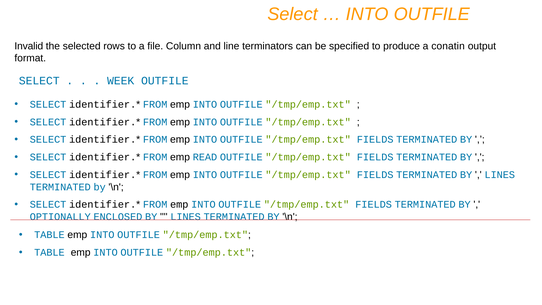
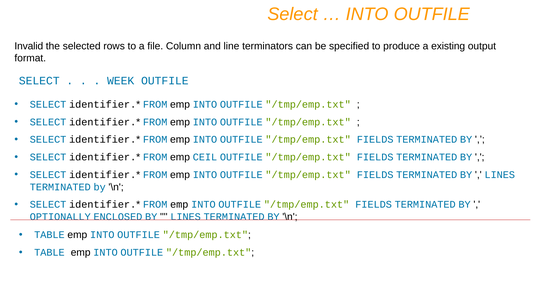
conatin: conatin -> existing (448, 46)
READ: READ -> CEIL (205, 157)
